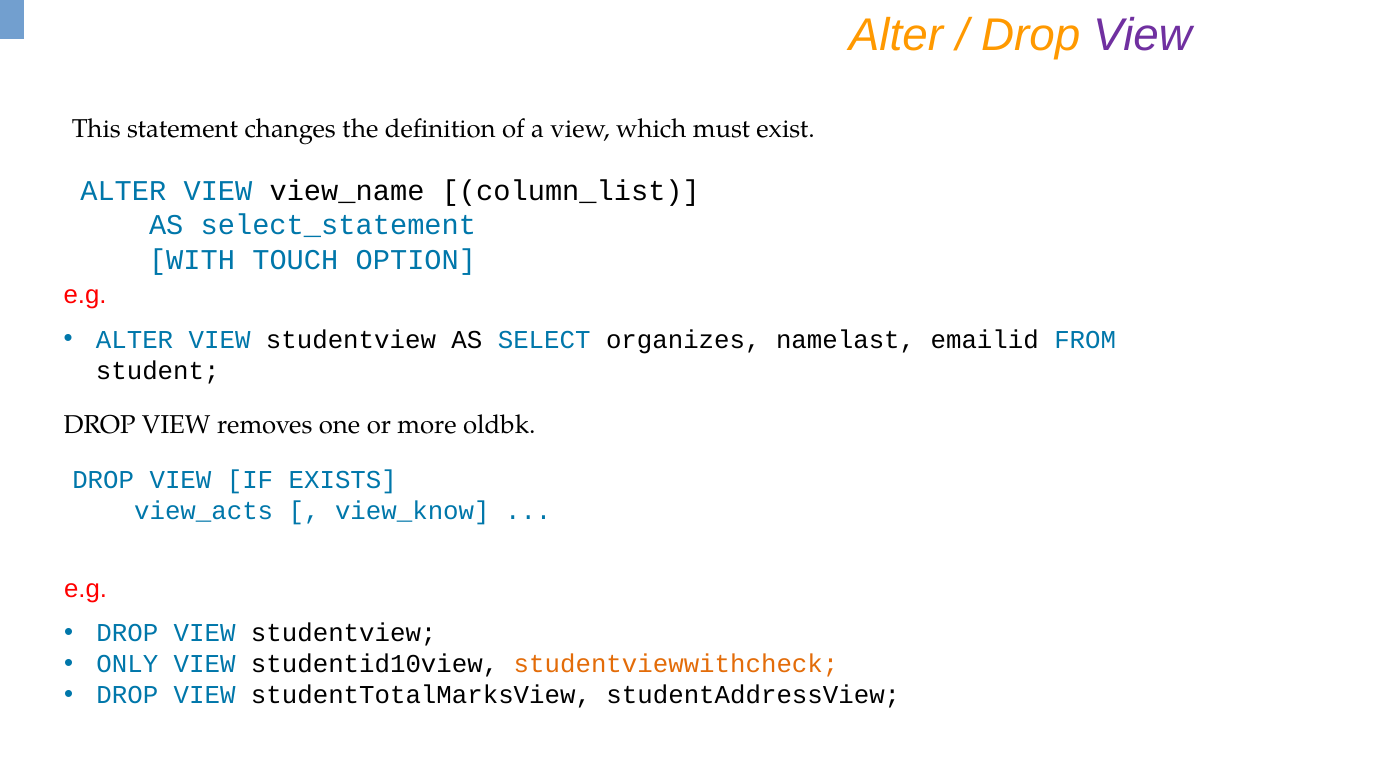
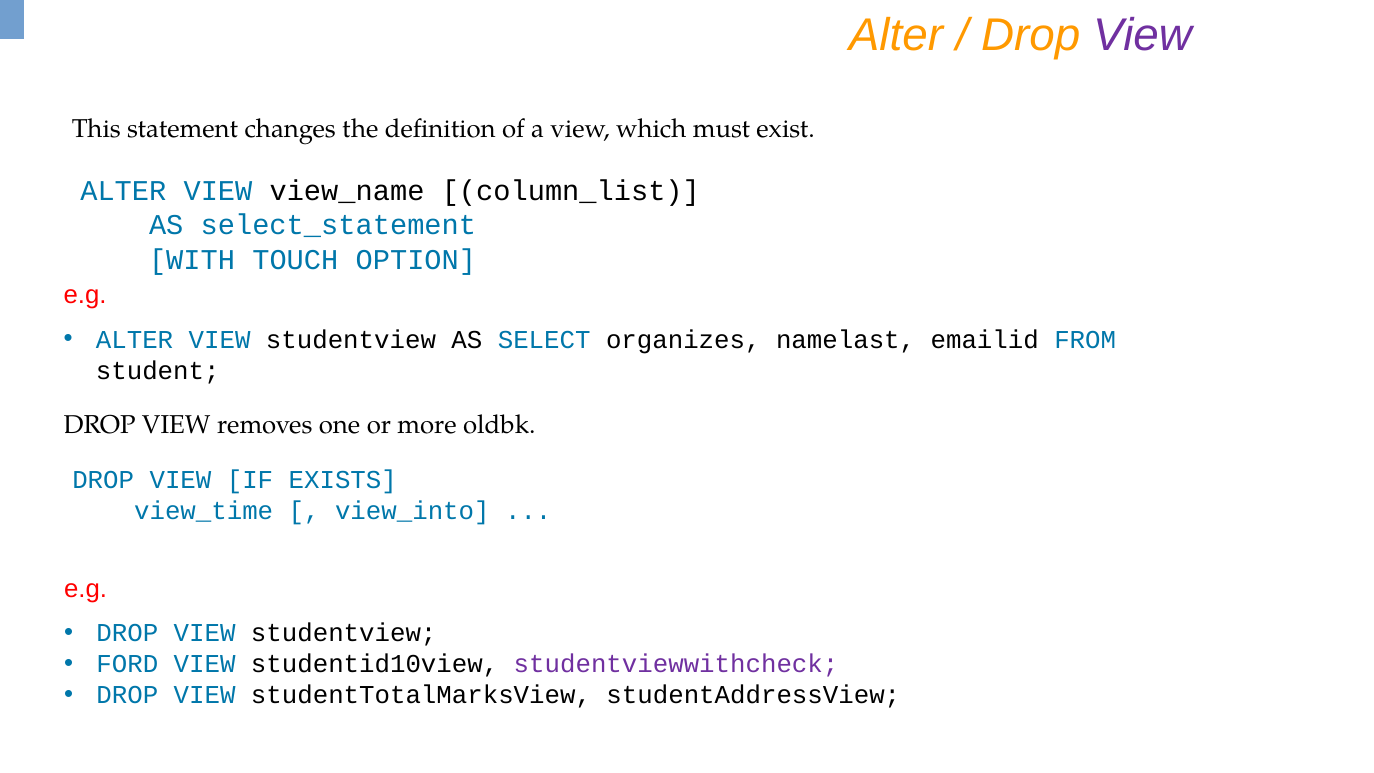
view_acts: view_acts -> view_time (204, 511)
view_know: view_know -> view_into (412, 511)
ONLY: ONLY -> FORD (127, 664)
studentviewwithcheck colour: orange -> purple (676, 664)
